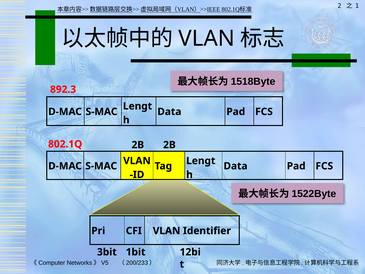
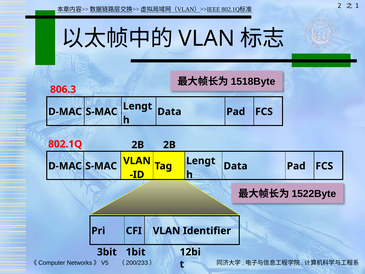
892.3: 892.3 -> 806.3 (63, 89)
